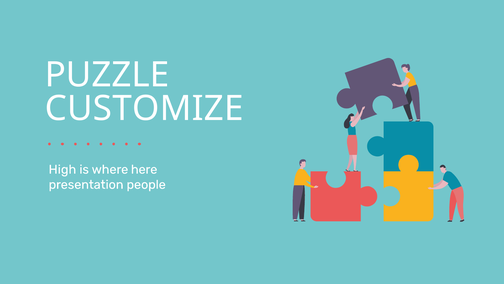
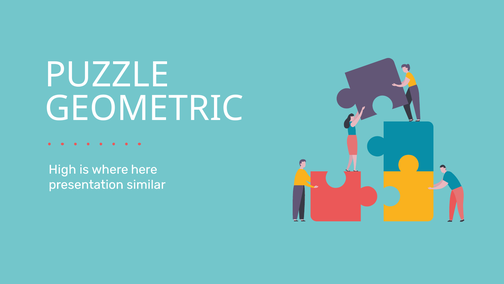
CUSTOMIZE: CUSTOMIZE -> GEOMETRIC (144, 108)
people: people -> similar (146, 184)
